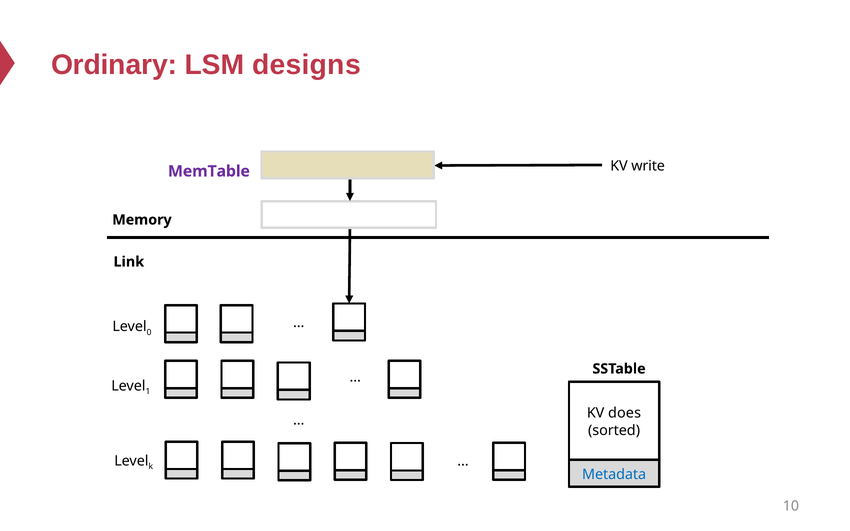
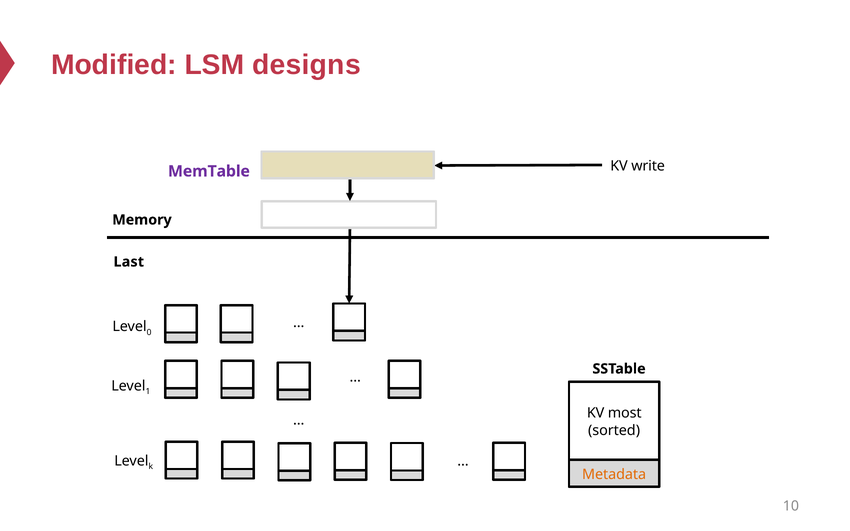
Ordinary: Ordinary -> Modified (114, 65)
Link: Link -> Last (129, 262)
does: does -> most (625, 413)
Metadata colour: blue -> orange (614, 474)
